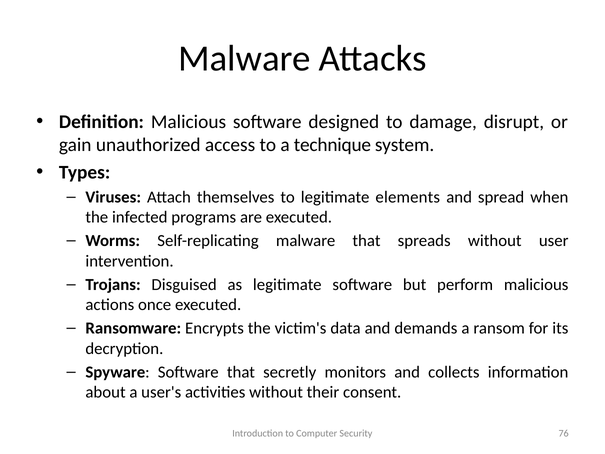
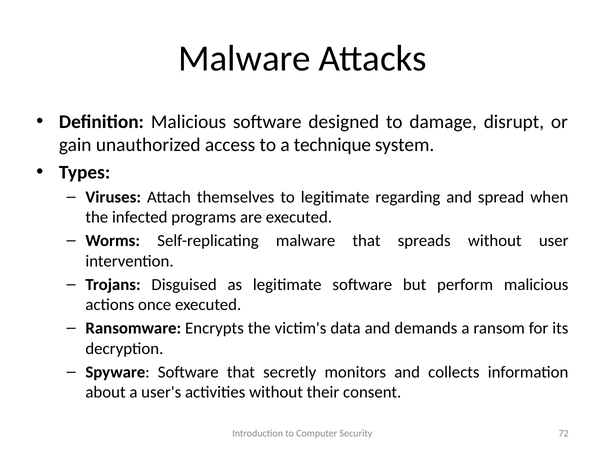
elements: elements -> regarding (408, 197)
76: 76 -> 72 (564, 433)
